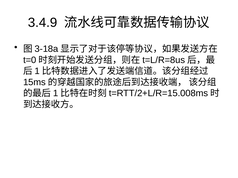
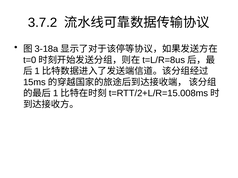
3.4.9: 3.4.9 -> 3.7.2 (43, 23)
